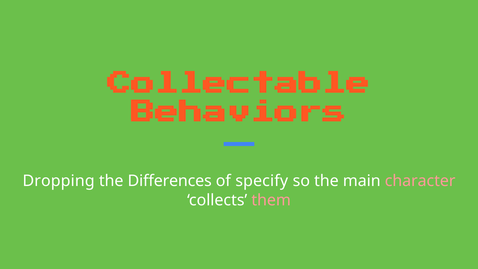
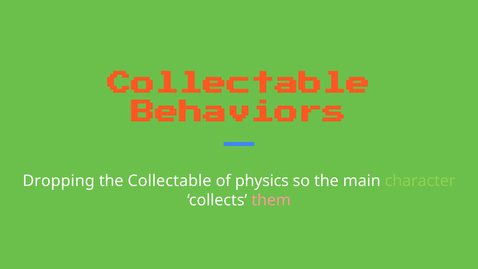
the Differences: Differences -> Collectable (170, 181)
specify: specify -> physics (262, 181)
character colour: pink -> light green (420, 181)
